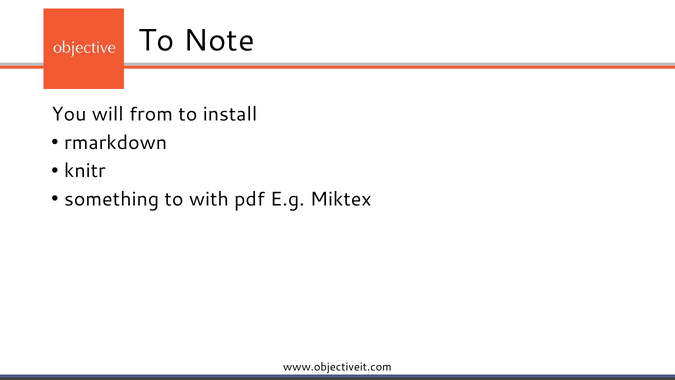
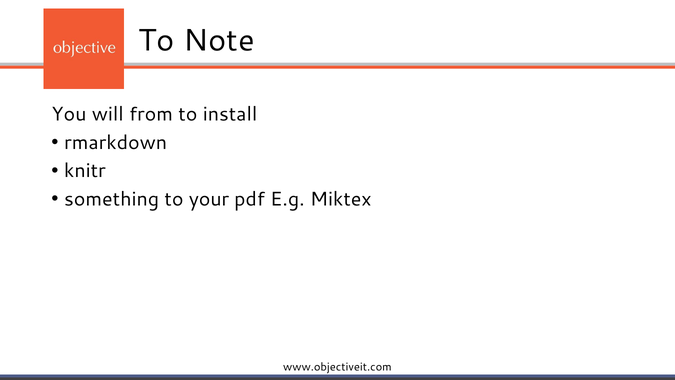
with: with -> your (209, 199)
